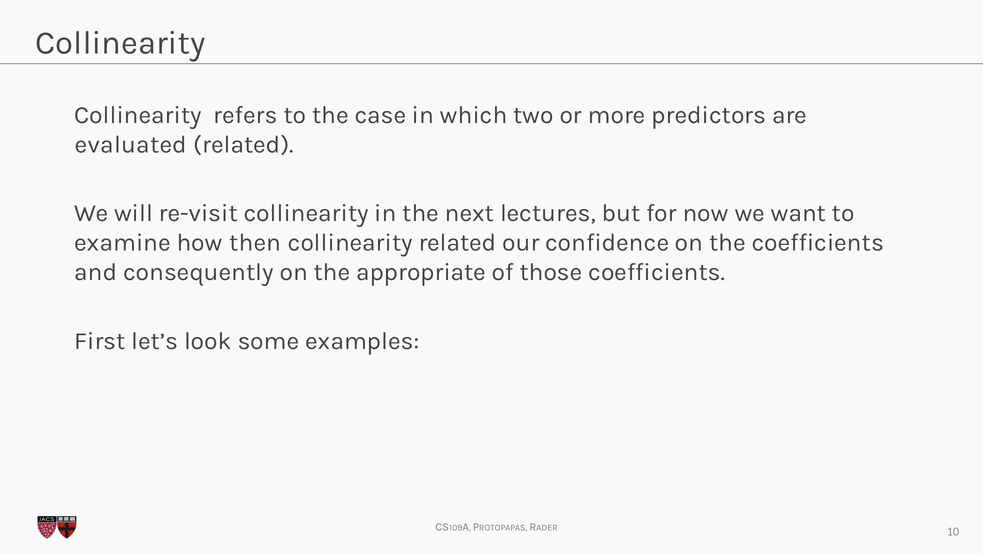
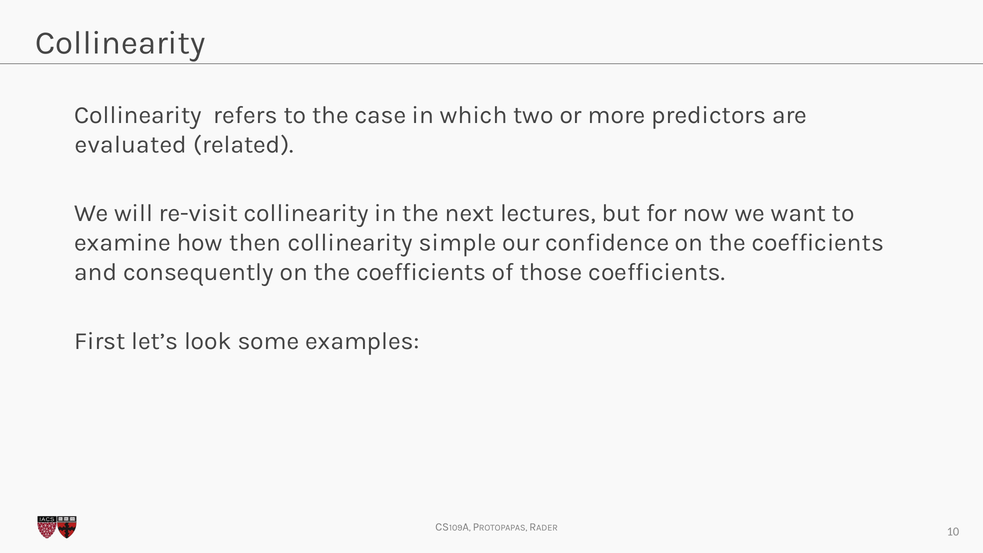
collinearity related: related -> simple (457, 243)
consequently on the appropriate: appropriate -> coefficients (421, 272)
